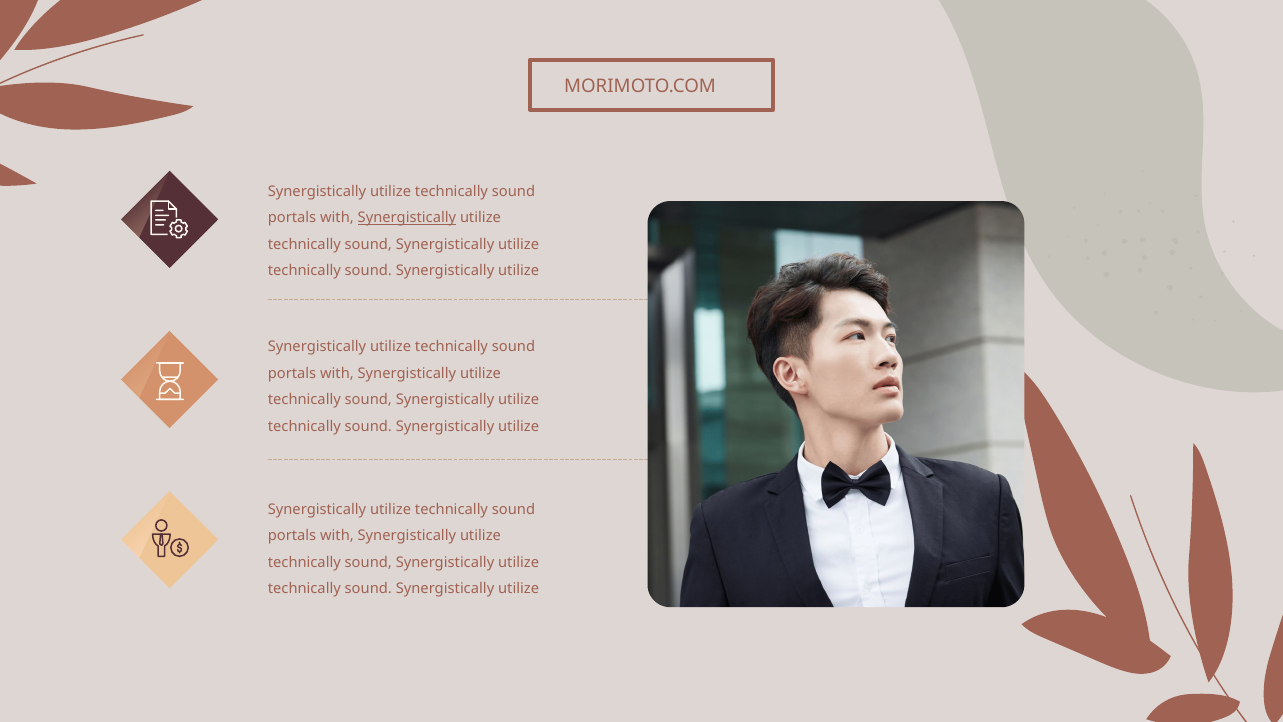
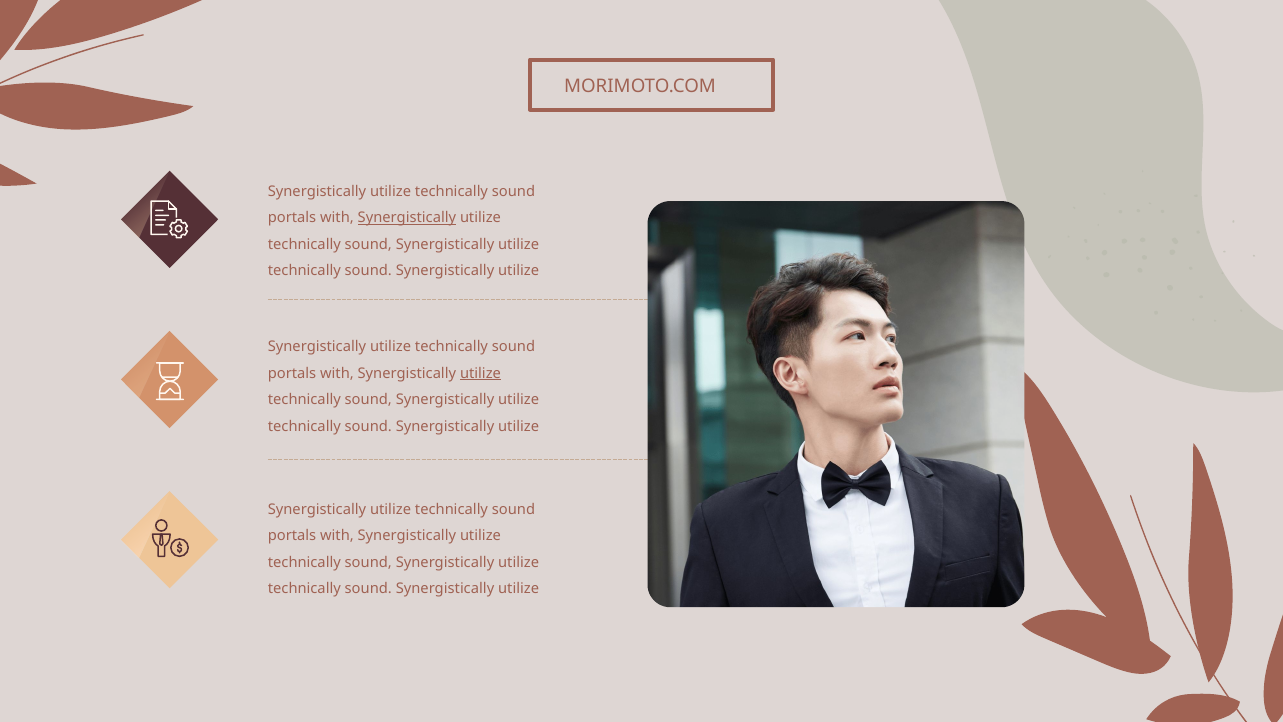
utilize underline: none -> present (480, 373)
